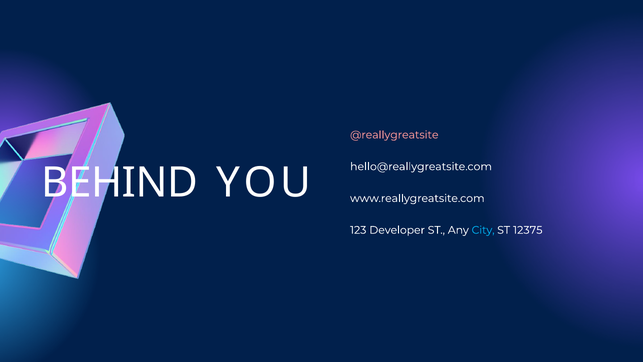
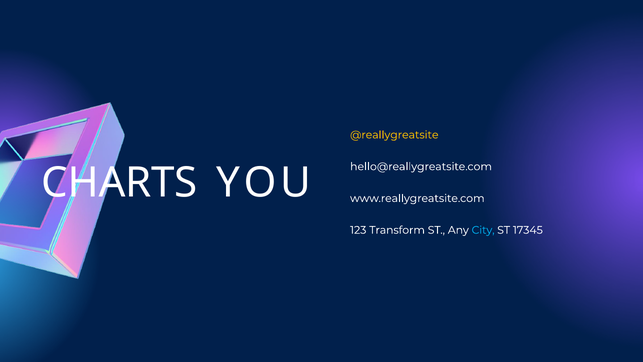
@reallygreatsite colour: pink -> yellow (394, 135)
BEHIND: BEHIND -> CHARTS (119, 183)
Developer: Developer -> Transform (397, 230)
12375: 12375 -> 17345 (528, 230)
